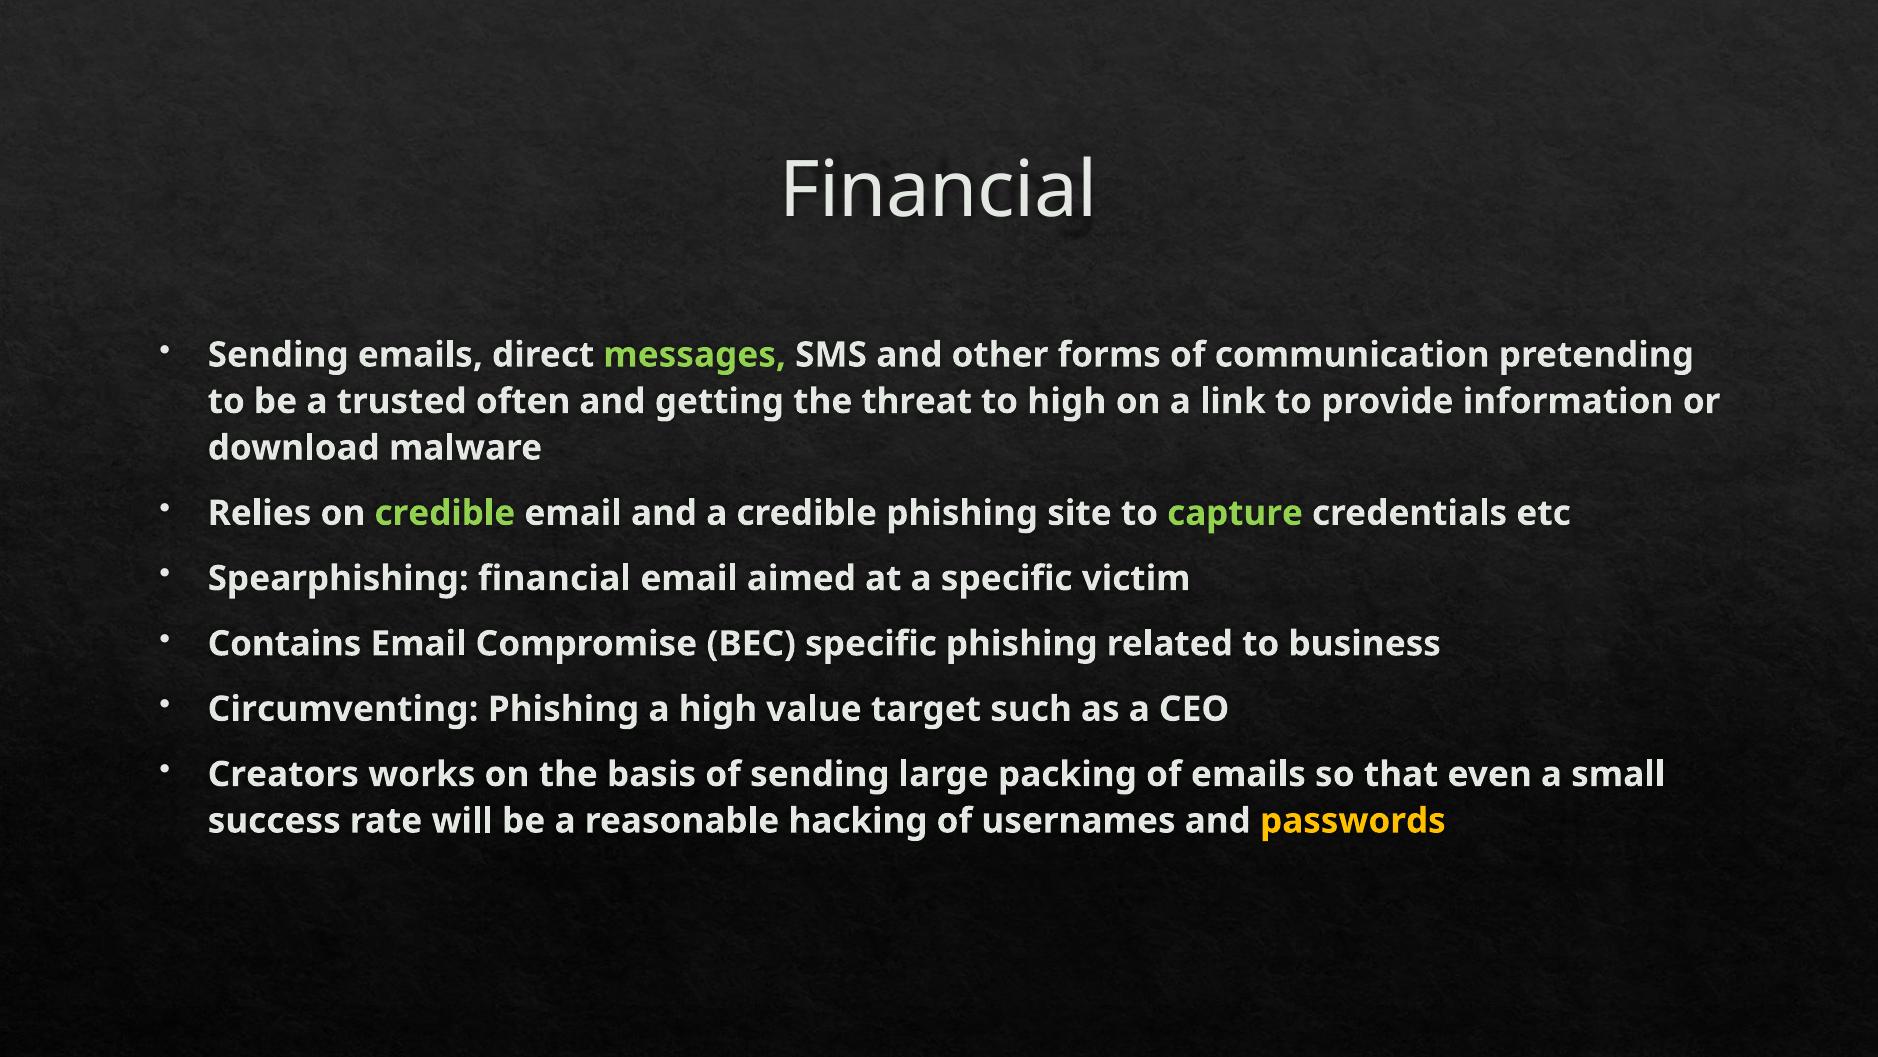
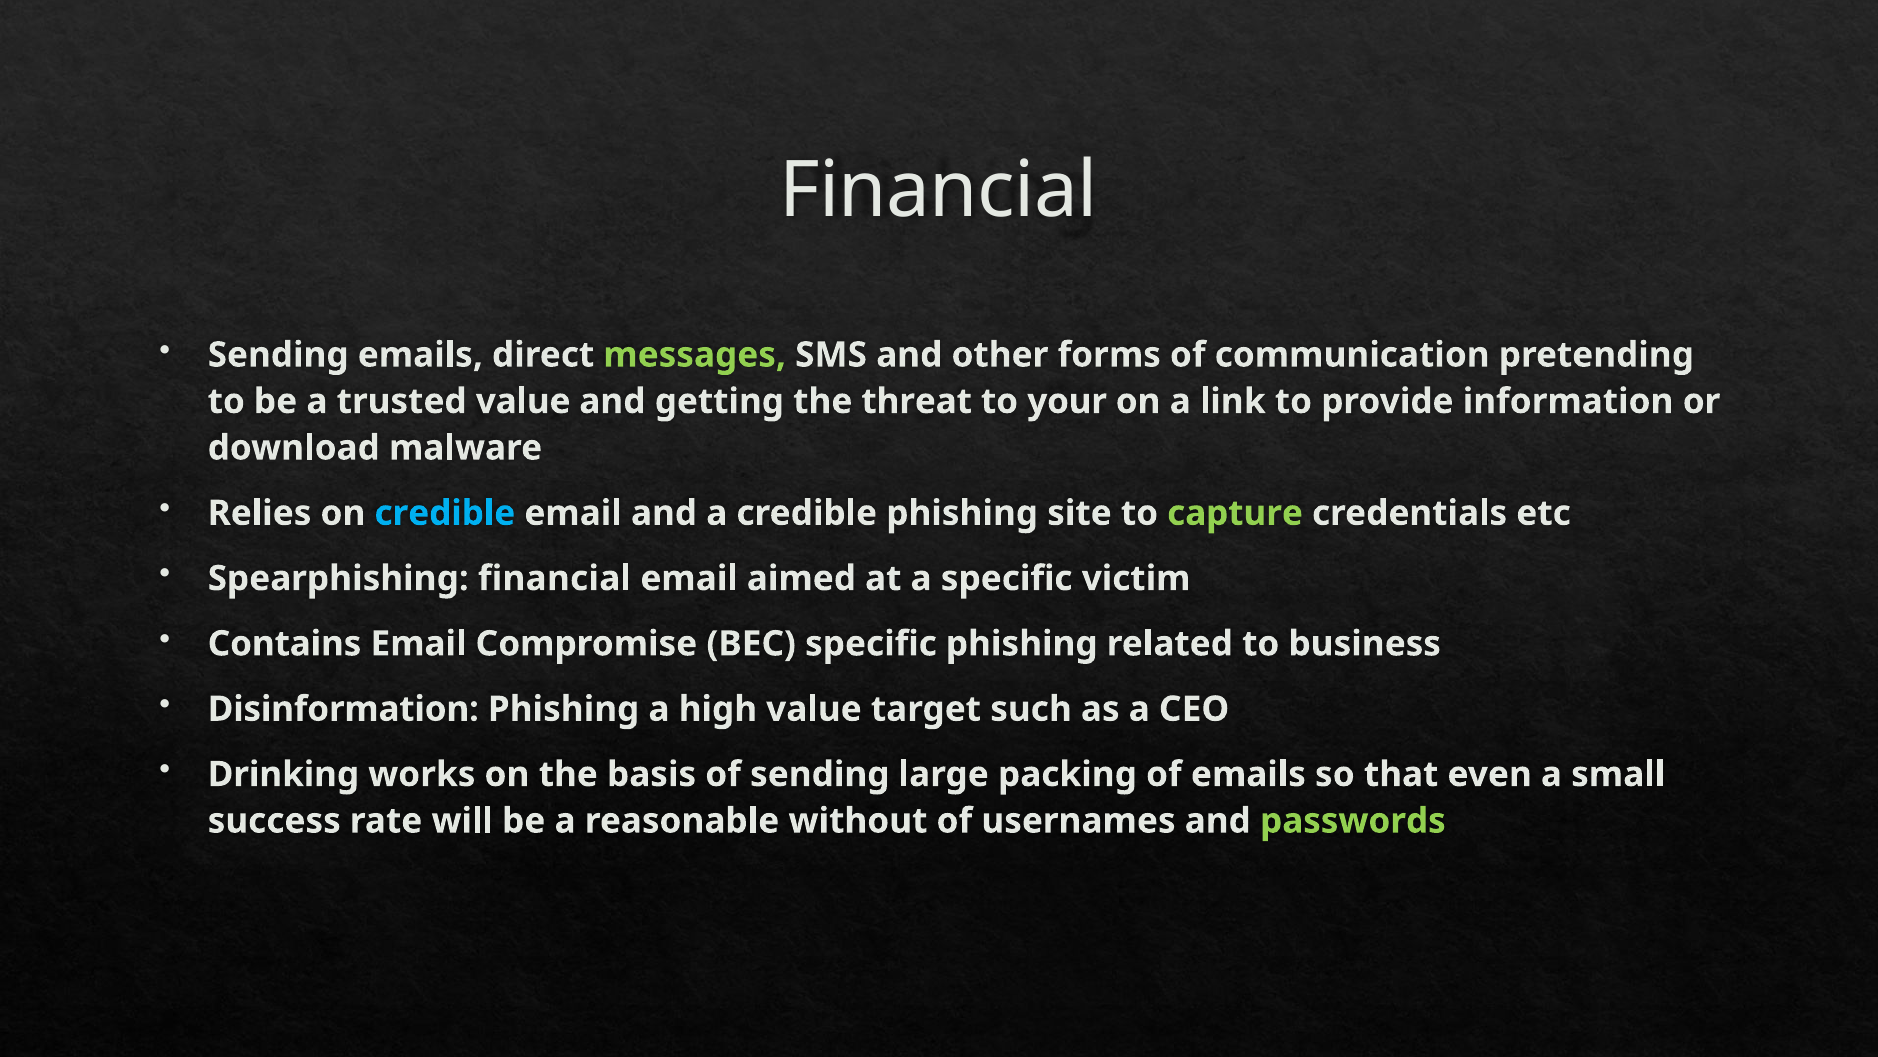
trusted often: often -> value (523, 401)
to high: high -> your (1067, 401)
credible colour: light green -> light blue (445, 513)
Circumventing: Circumventing -> Disinformation (343, 709)
Creators: Creators -> Drinking (283, 774)
hacking: hacking -> without (858, 820)
passwords colour: yellow -> light green (1353, 820)
